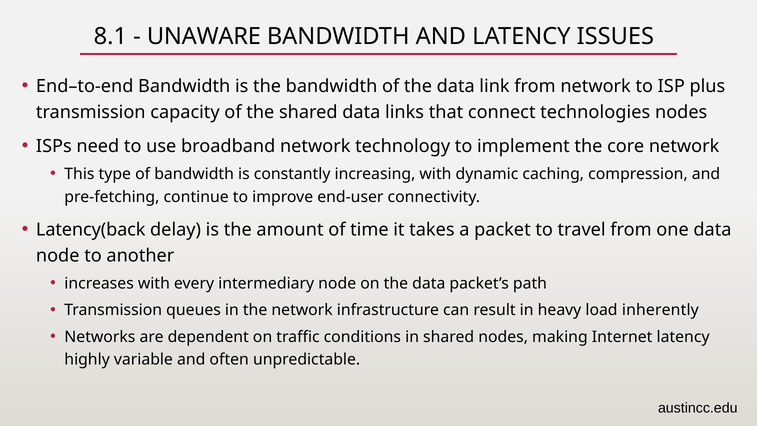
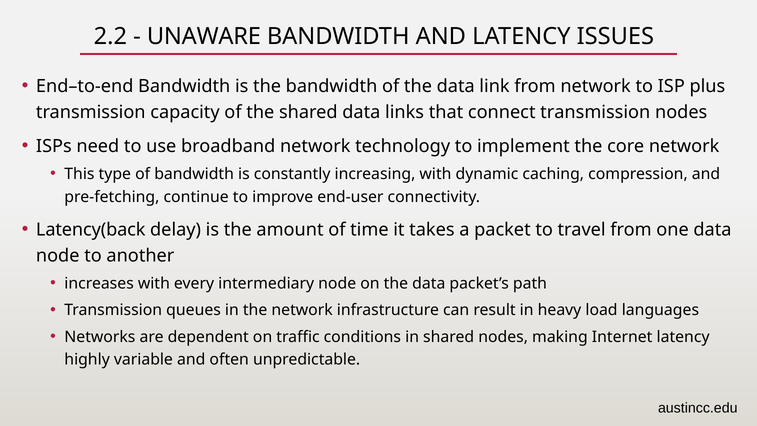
8.1: 8.1 -> 2.2 (110, 36)
connect technologies: technologies -> transmission (595, 112)
inherently: inherently -> languages (660, 310)
